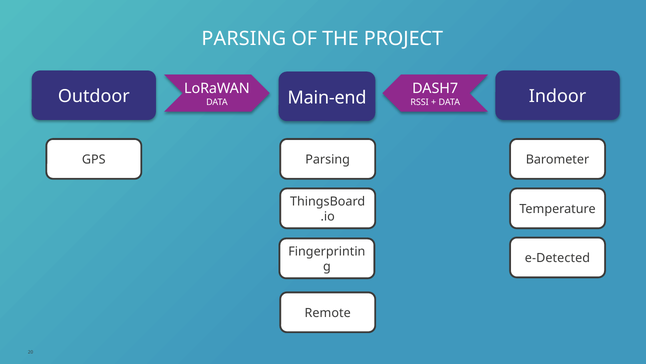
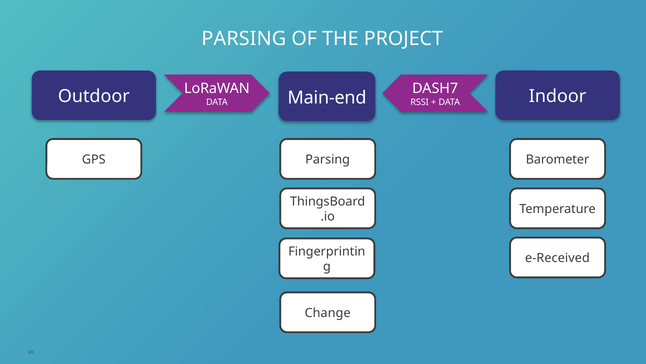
e-Detected: e-Detected -> e-Received (557, 258)
Remote: Remote -> Change (328, 313)
